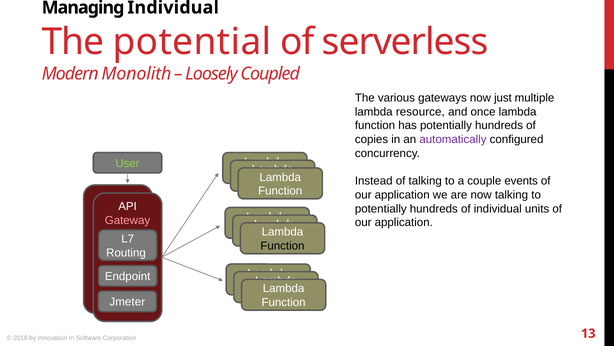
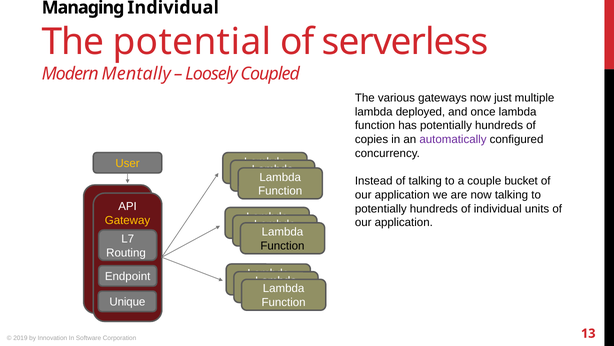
Monolith: Monolith -> Mentally (136, 74)
resource: resource -> deployed (420, 112)
User colour: light green -> yellow (128, 163)
events: events -> bucket (521, 181)
Gateway colour: pink -> yellow (128, 220)
Jmeter: Jmeter -> Unique (127, 302)
